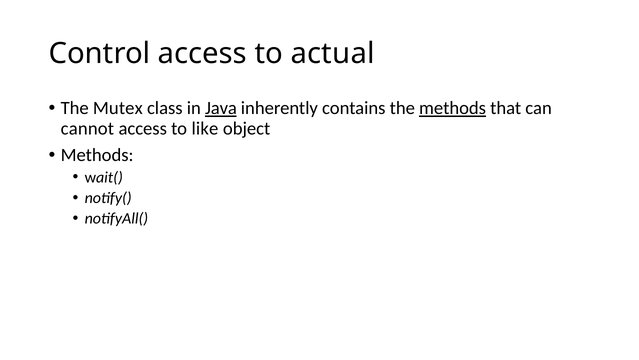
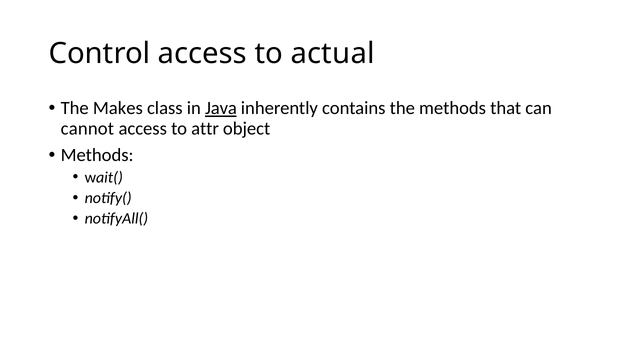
Mutex: Mutex -> Makes (118, 108)
methods underline: present -> none (453, 108)
like: like -> attr (205, 128)
